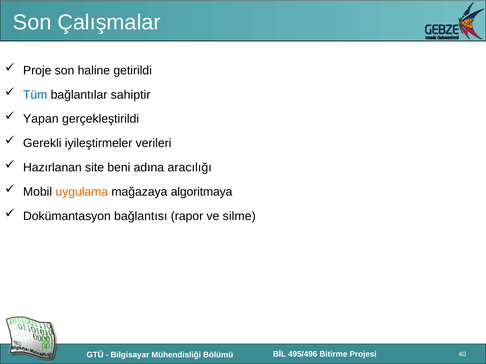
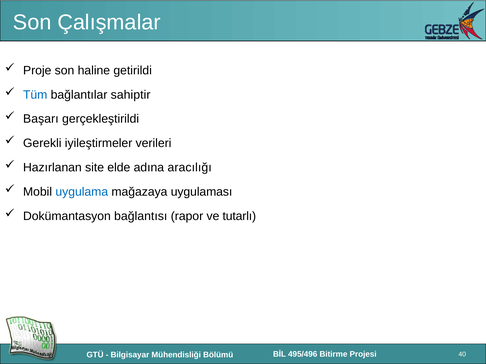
Yapan: Yapan -> Başarı (41, 119)
beni: beni -> elde (119, 168)
uygulama colour: orange -> blue (82, 192)
algoritmaya: algoritmaya -> uygulaması (202, 192)
silme: silme -> tutarlı (239, 216)
